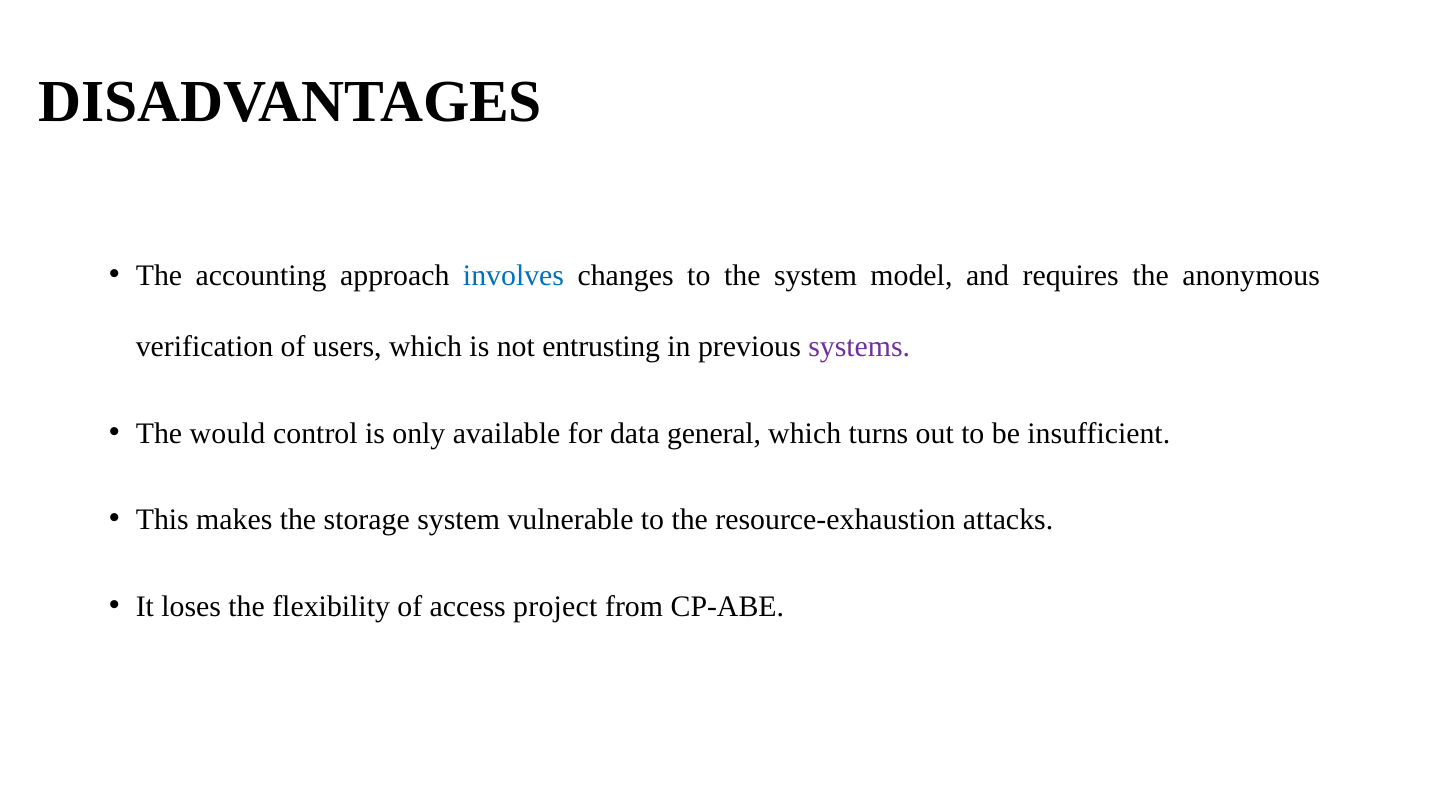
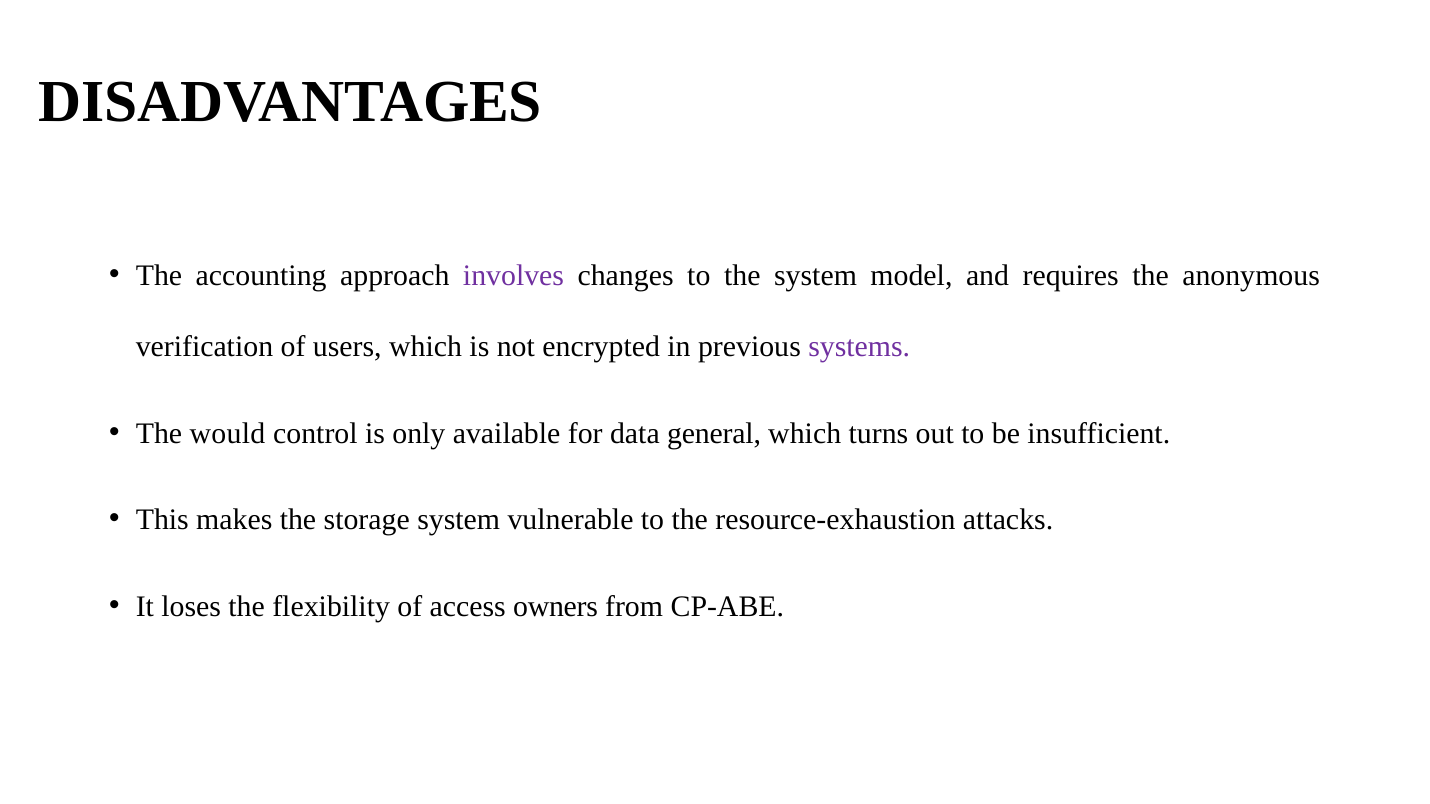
involves colour: blue -> purple (514, 275)
entrusting: entrusting -> encrypted (601, 347)
project: project -> owners (556, 606)
